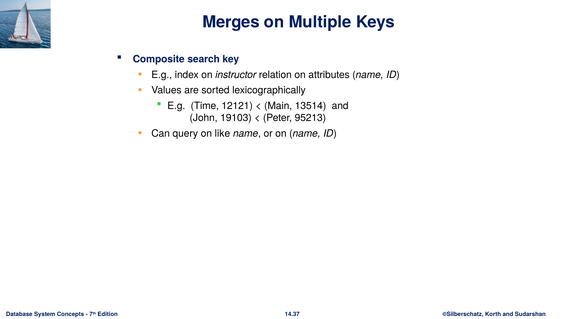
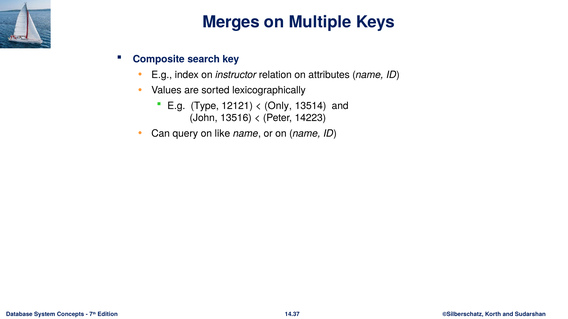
Time: Time -> Type (205, 106)
Main: Main -> Only (278, 106)
19103: 19103 -> 13516 (236, 118)
95213: 95213 -> 14223 (310, 118)
